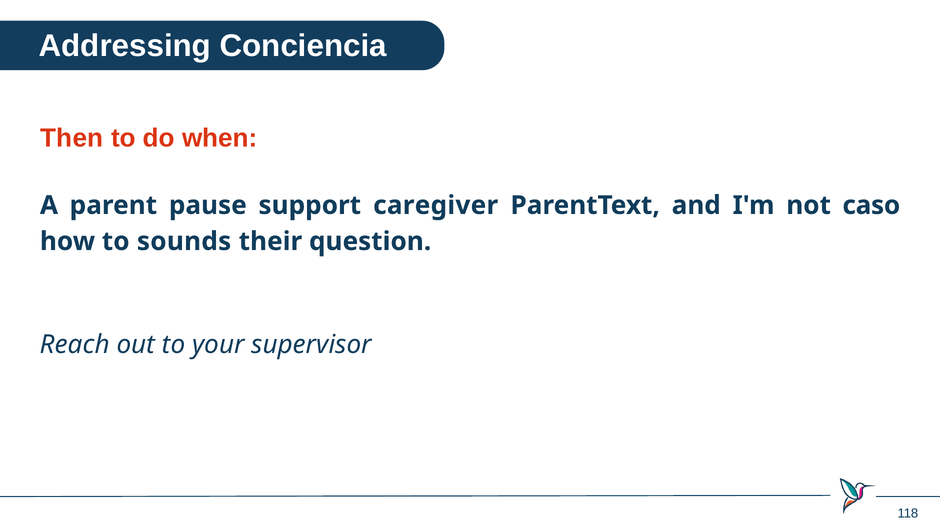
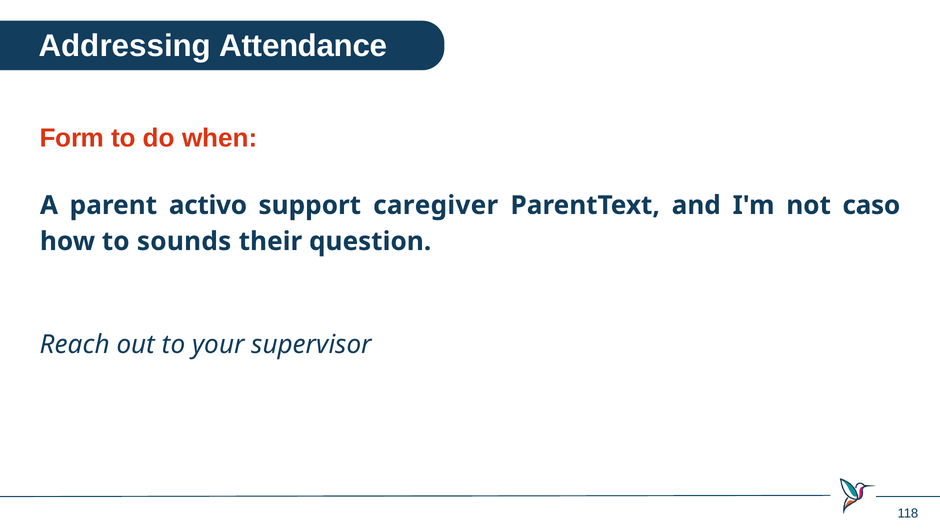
Conciencia: Conciencia -> Attendance (303, 46)
Then: Then -> Form (72, 138)
pause: pause -> activo (208, 205)
